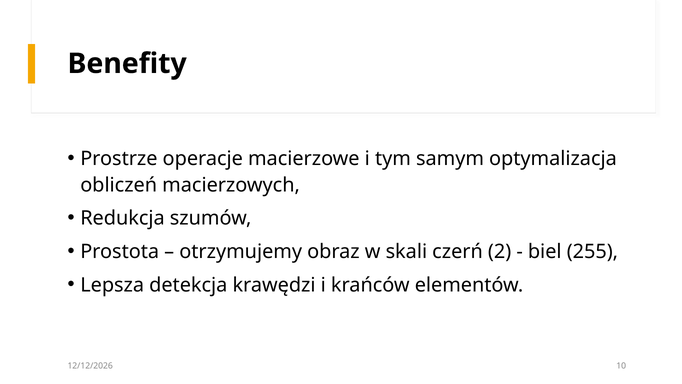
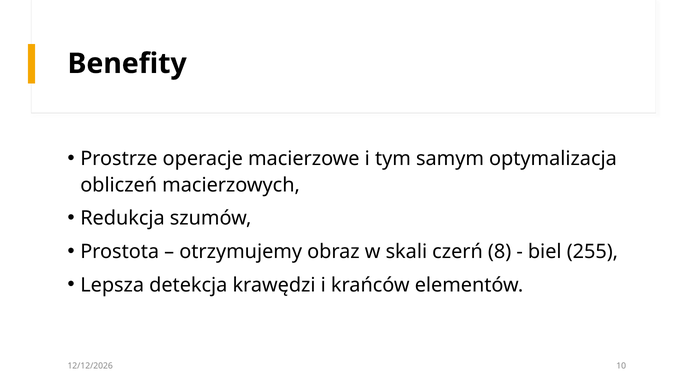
2: 2 -> 8 (500, 251)
